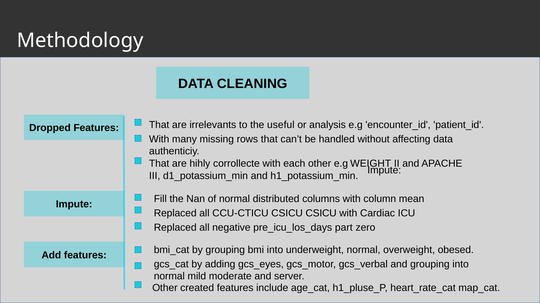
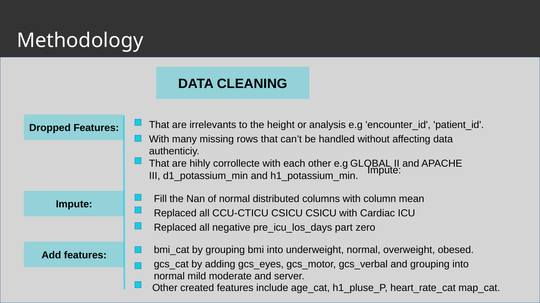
useful: useful -> height (281, 125)
WEIGHT: WEIGHT -> GLOBAL (371, 164)
